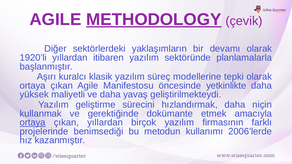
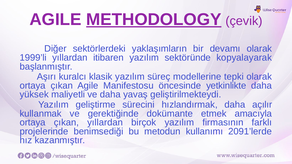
1920’li: 1920’li -> 1999’li (33, 58)
planlamalarla: planlamalarla -> kopyalayarak (244, 58)
niçin: niçin -> açılır (262, 105)
ortaya underline: present -> none (33, 123)
2006’lerde: 2006’lerde -> 2091’lerde (250, 132)
